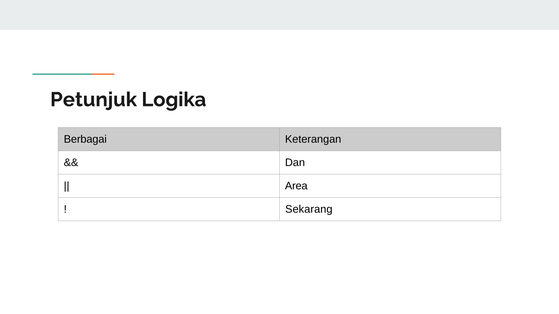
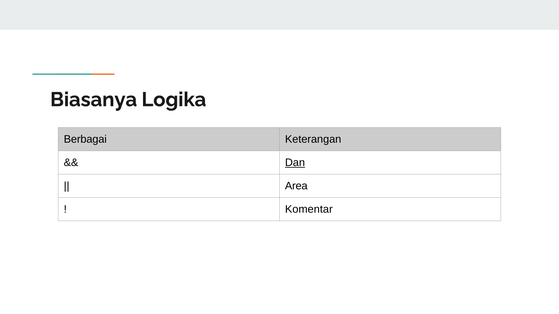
Petunjuk: Petunjuk -> Biasanya (94, 100)
Dan underline: none -> present (295, 163)
Sekarang: Sekarang -> Komentar (309, 210)
